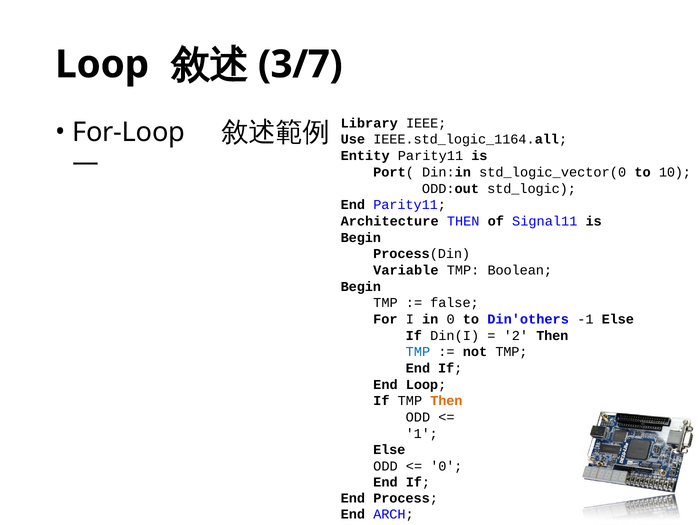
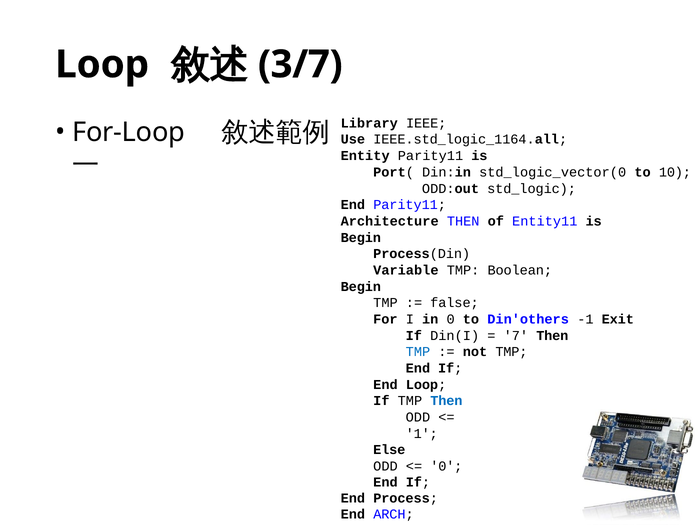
Signal11: Signal11 -> Entity11 (545, 221)
-1 Else: Else -> Exit (618, 319)
2: 2 -> 7 (516, 335)
Then colour: orange -> blue (446, 400)
